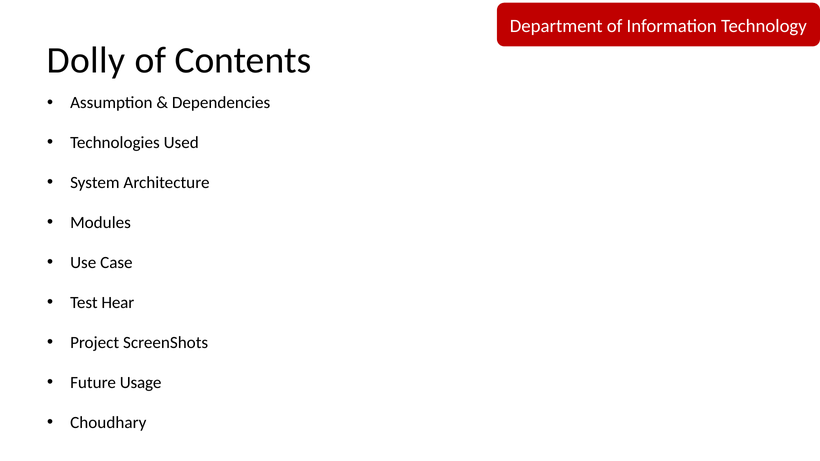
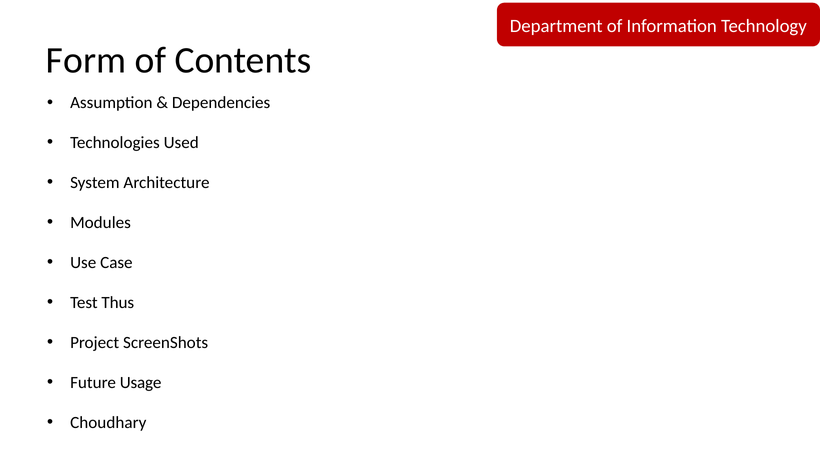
Dolly: Dolly -> Form (86, 61)
Hear: Hear -> Thus (118, 303)
